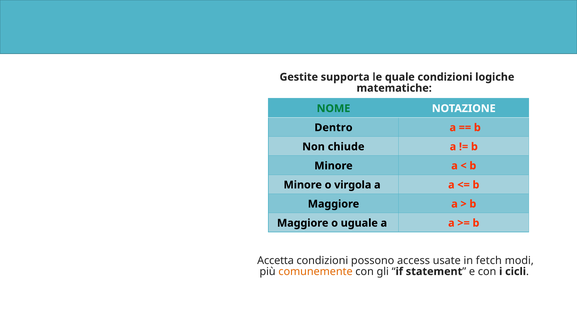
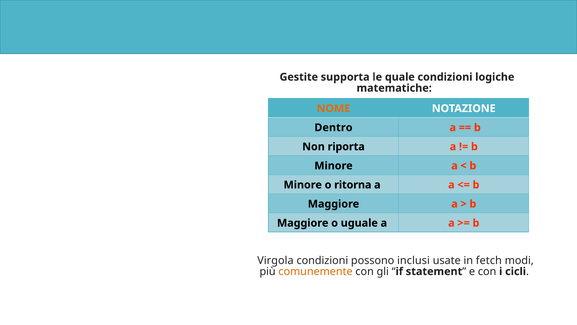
NOME colour: green -> orange (333, 108)
chiude: chiude -> riporta (346, 146)
virgola: virgola -> ritorna (353, 185)
Accetta: Accetta -> Virgola (275, 260)
access: access -> inclusi (413, 260)
